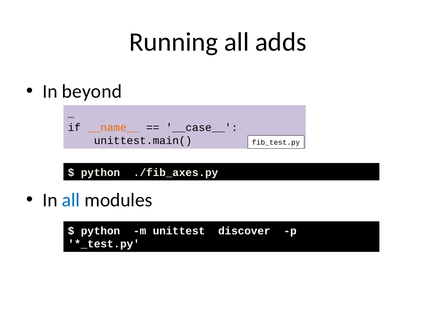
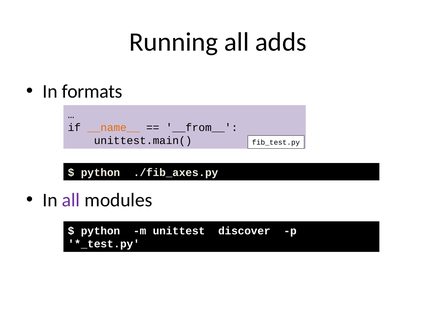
beyond: beyond -> formats (92, 91)
__case__: __case__ -> __from__ (202, 128)
all colour: blue -> purple (71, 200)
